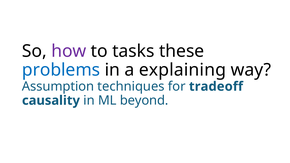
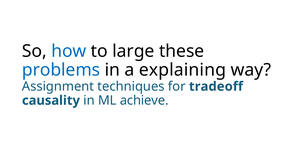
how colour: purple -> blue (69, 51)
tasks: tasks -> large (133, 51)
Assumption: Assumption -> Assignment (58, 87)
beyond: beyond -> achieve (144, 101)
